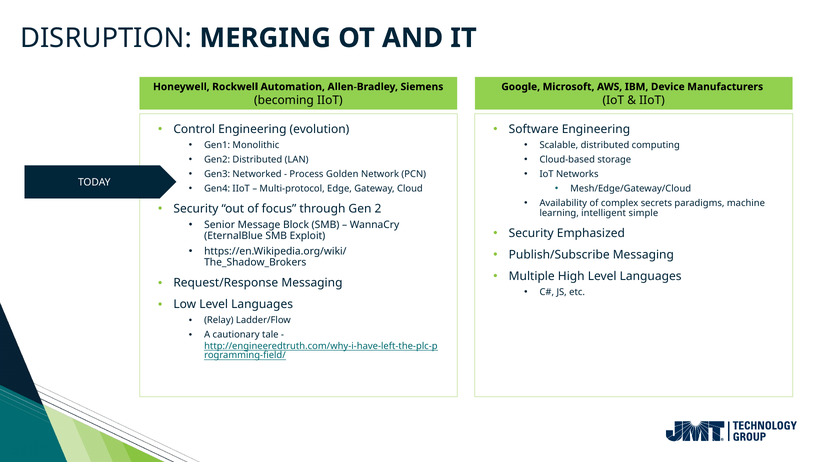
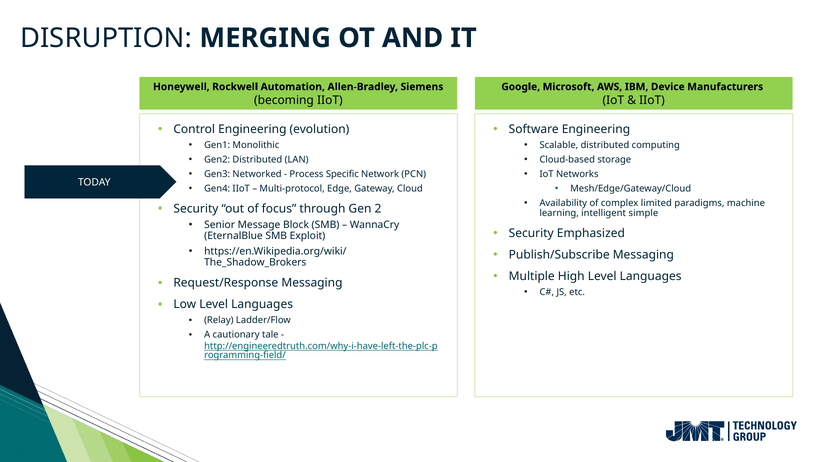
Golden: Golden -> Specific (342, 174)
secrets: secrets -> limited (656, 203)
